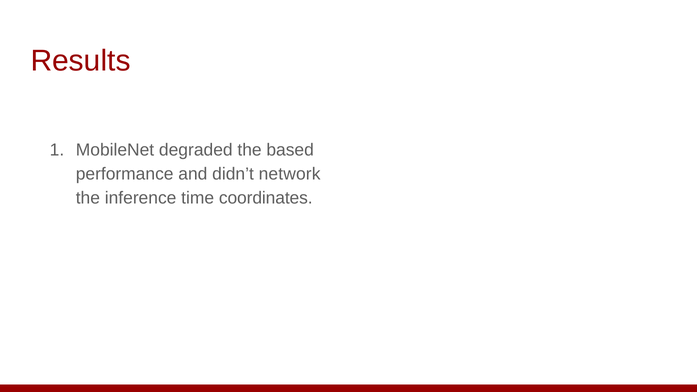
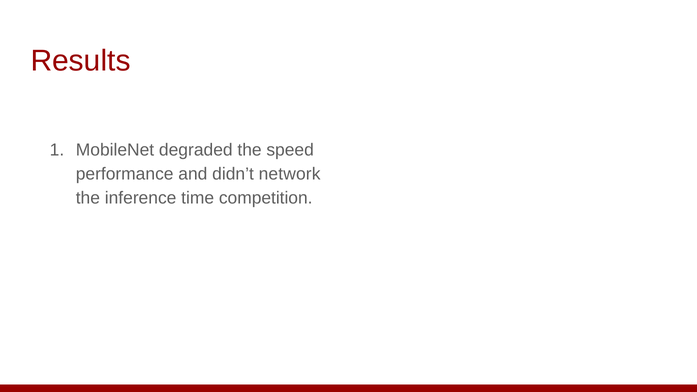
based: based -> speed (290, 150)
coordinates: coordinates -> competition (266, 198)
